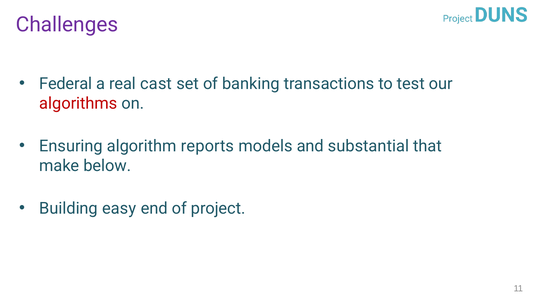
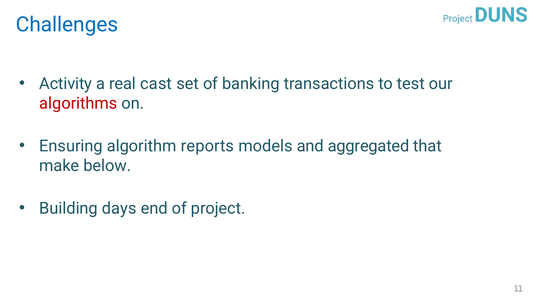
Challenges colour: purple -> blue (67, 24)
Federal: Federal -> Activity (66, 84)
substantial: substantial -> aggregated (369, 146)
easy: easy -> days (119, 208)
